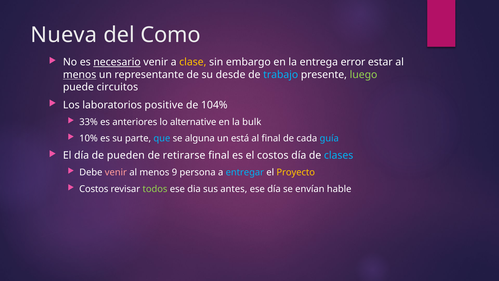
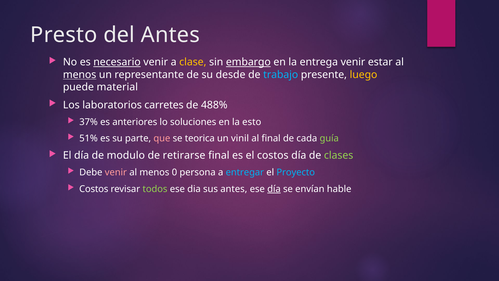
Nueva: Nueva -> Presto (64, 35)
del Como: Como -> Antes (170, 35)
embargo underline: none -> present (248, 62)
entrega error: error -> venir (353, 62)
luego colour: light green -> yellow (364, 75)
circuitos: circuitos -> material (117, 87)
positive: positive -> carretes (164, 105)
104%: 104% -> 488% (214, 105)
33%: 33% -> 37% (89, 122)
alternative: alternative -> soluciones (193, 122)
bulk: bulk -> esto (252, 122)
10%: 10% -> 51% (89, 138)
que colour: light blue -> pink (162, 138)
alguna: alguna -> teorica (200, 138)
está: está -> vinil (240, 138)
guía colour: light blue -> light green (329, 138)
pueden: pueden -> modulo (126, 155)
clases colour: light blue -> light green (339, 155)
9: 9 -> 0 (174, 172)
Proyecto colour: yellow -> light blue (296, 172)
día underline: none -> present (274, 189)
